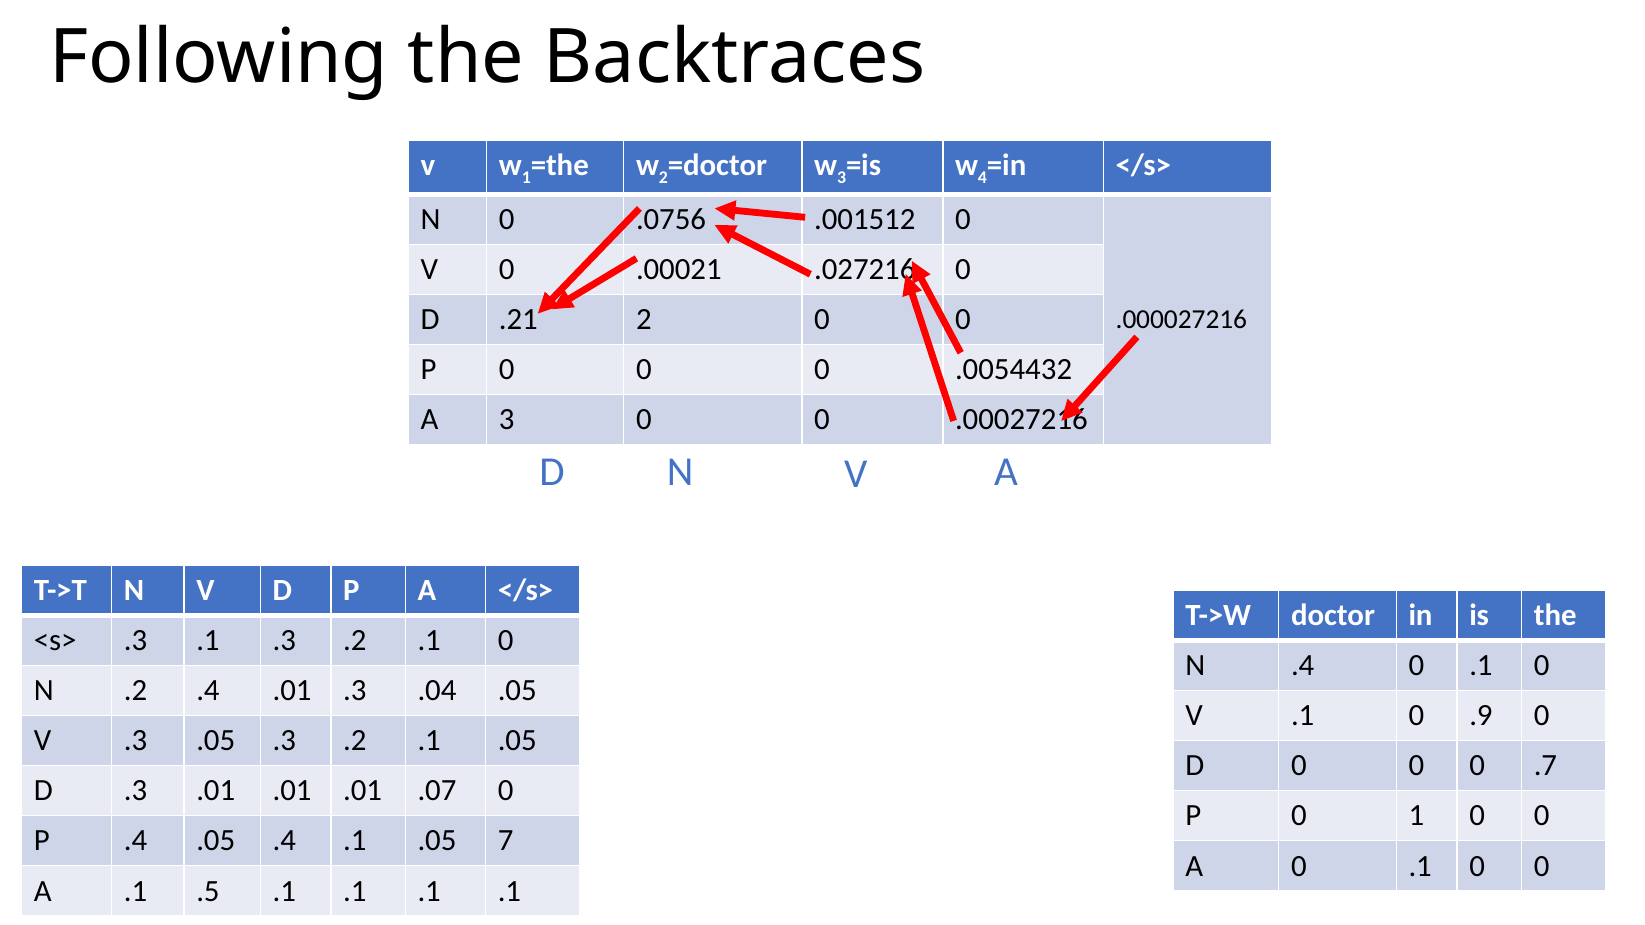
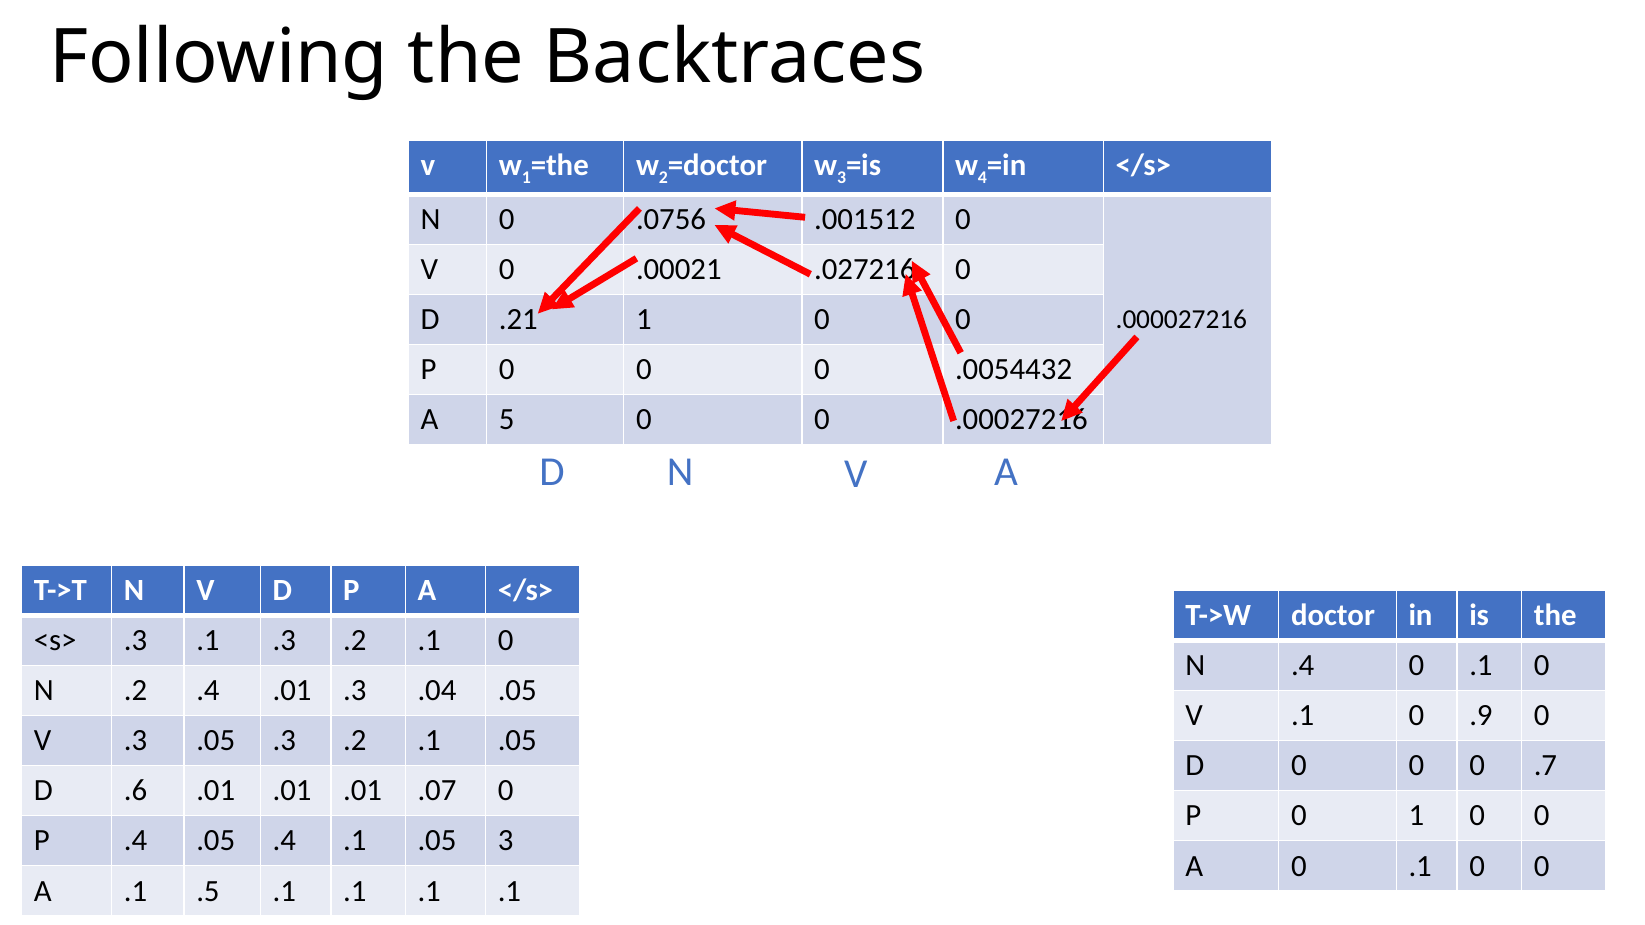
.21 2: 2 -> 1 (644, 320)
A 3: 3 -> 5 (507, 420)
D .3: .3 -> .6 (136, 791)
.05 7: 7 -> 3 (506, 841)
